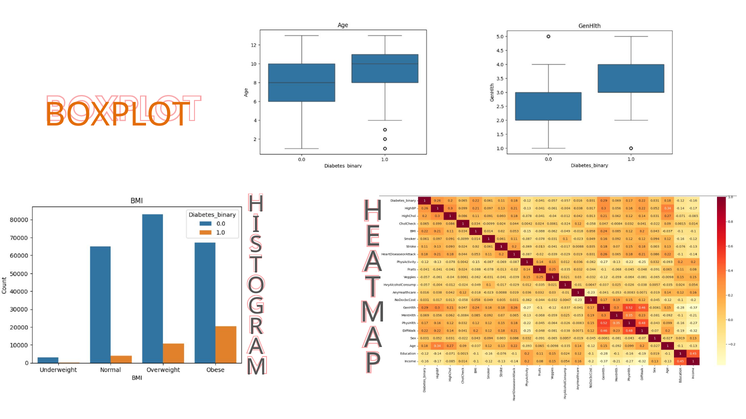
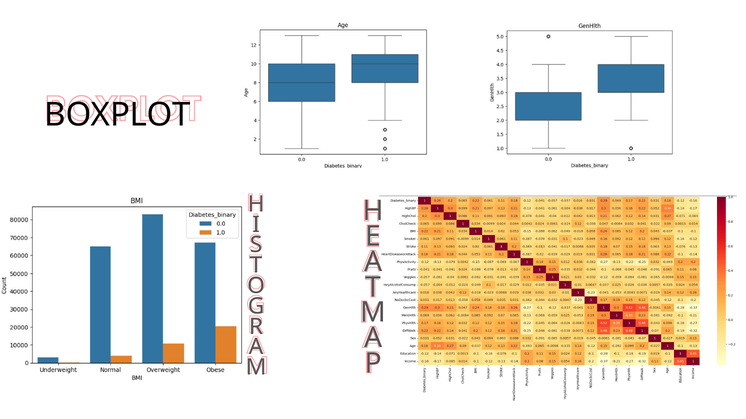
BOXPLOT colour: orange -> black (117, 115)
